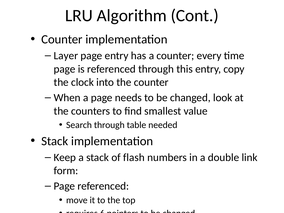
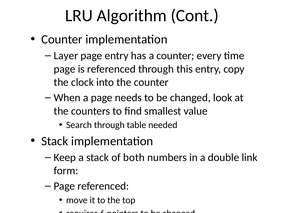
flash: flash -> both (134, 157)
